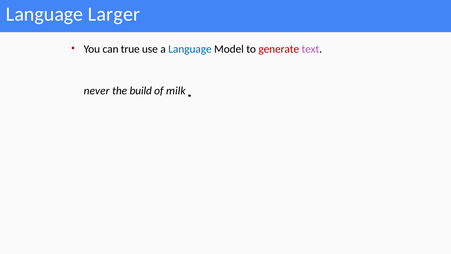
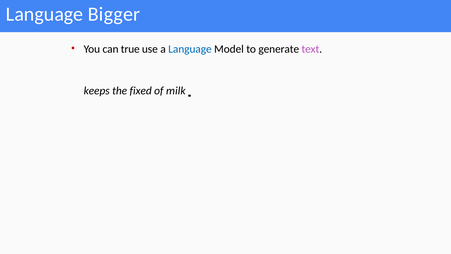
Larger: Larger -> Bigger (114, 14)
generate colour: red -> black (279, 49)
never: never -> keeps (97, 91)
build: build -> fixed (141, 91)
